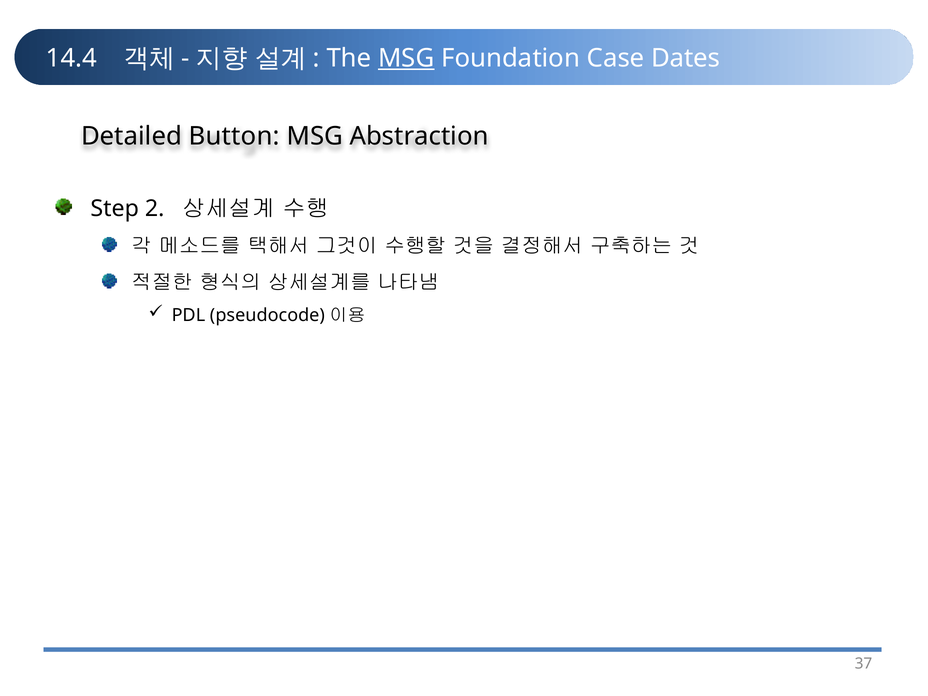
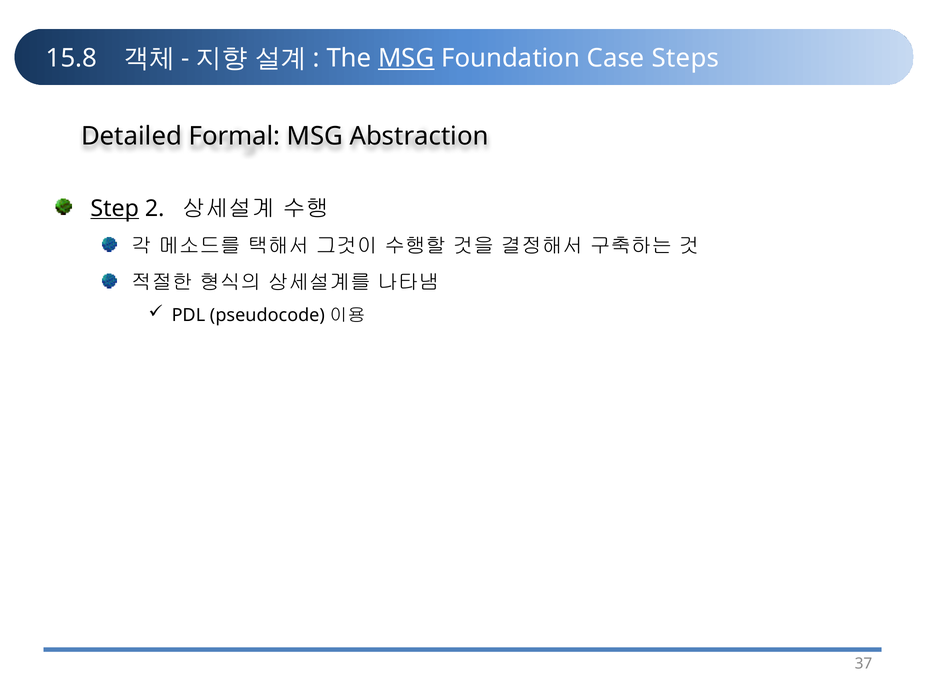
14.4: 14.4 -> 15.8 (72, 58)
Dates: Dates -> Steps (685, 58)
Button: Button -> Formal (234, 136)
Step underline: none -> present (115, 208)
